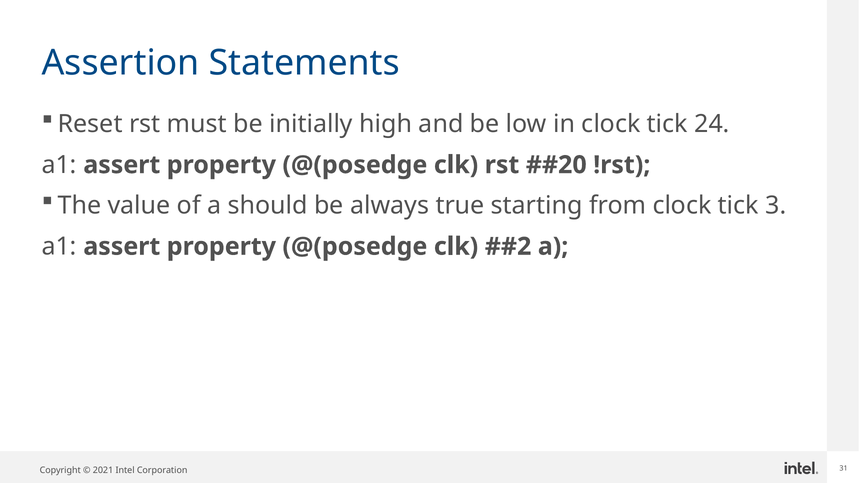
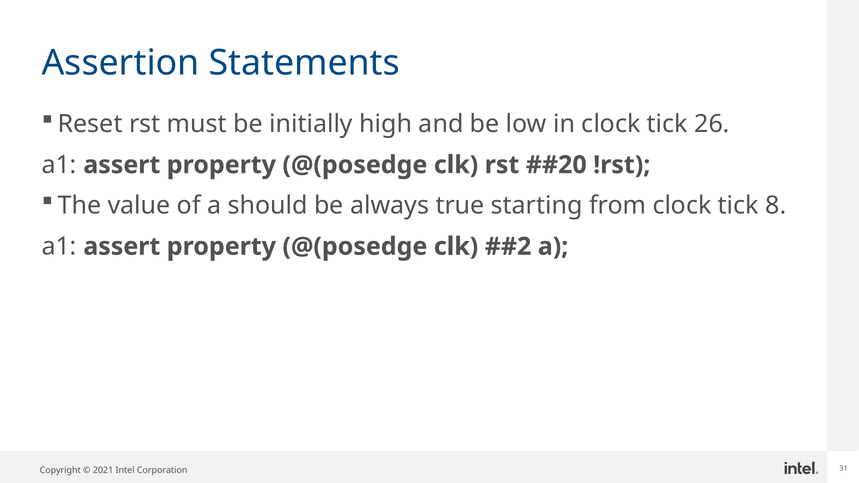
24: 24 -> 26 (712, 124)
3: 3 -> 8 (776, 206)
